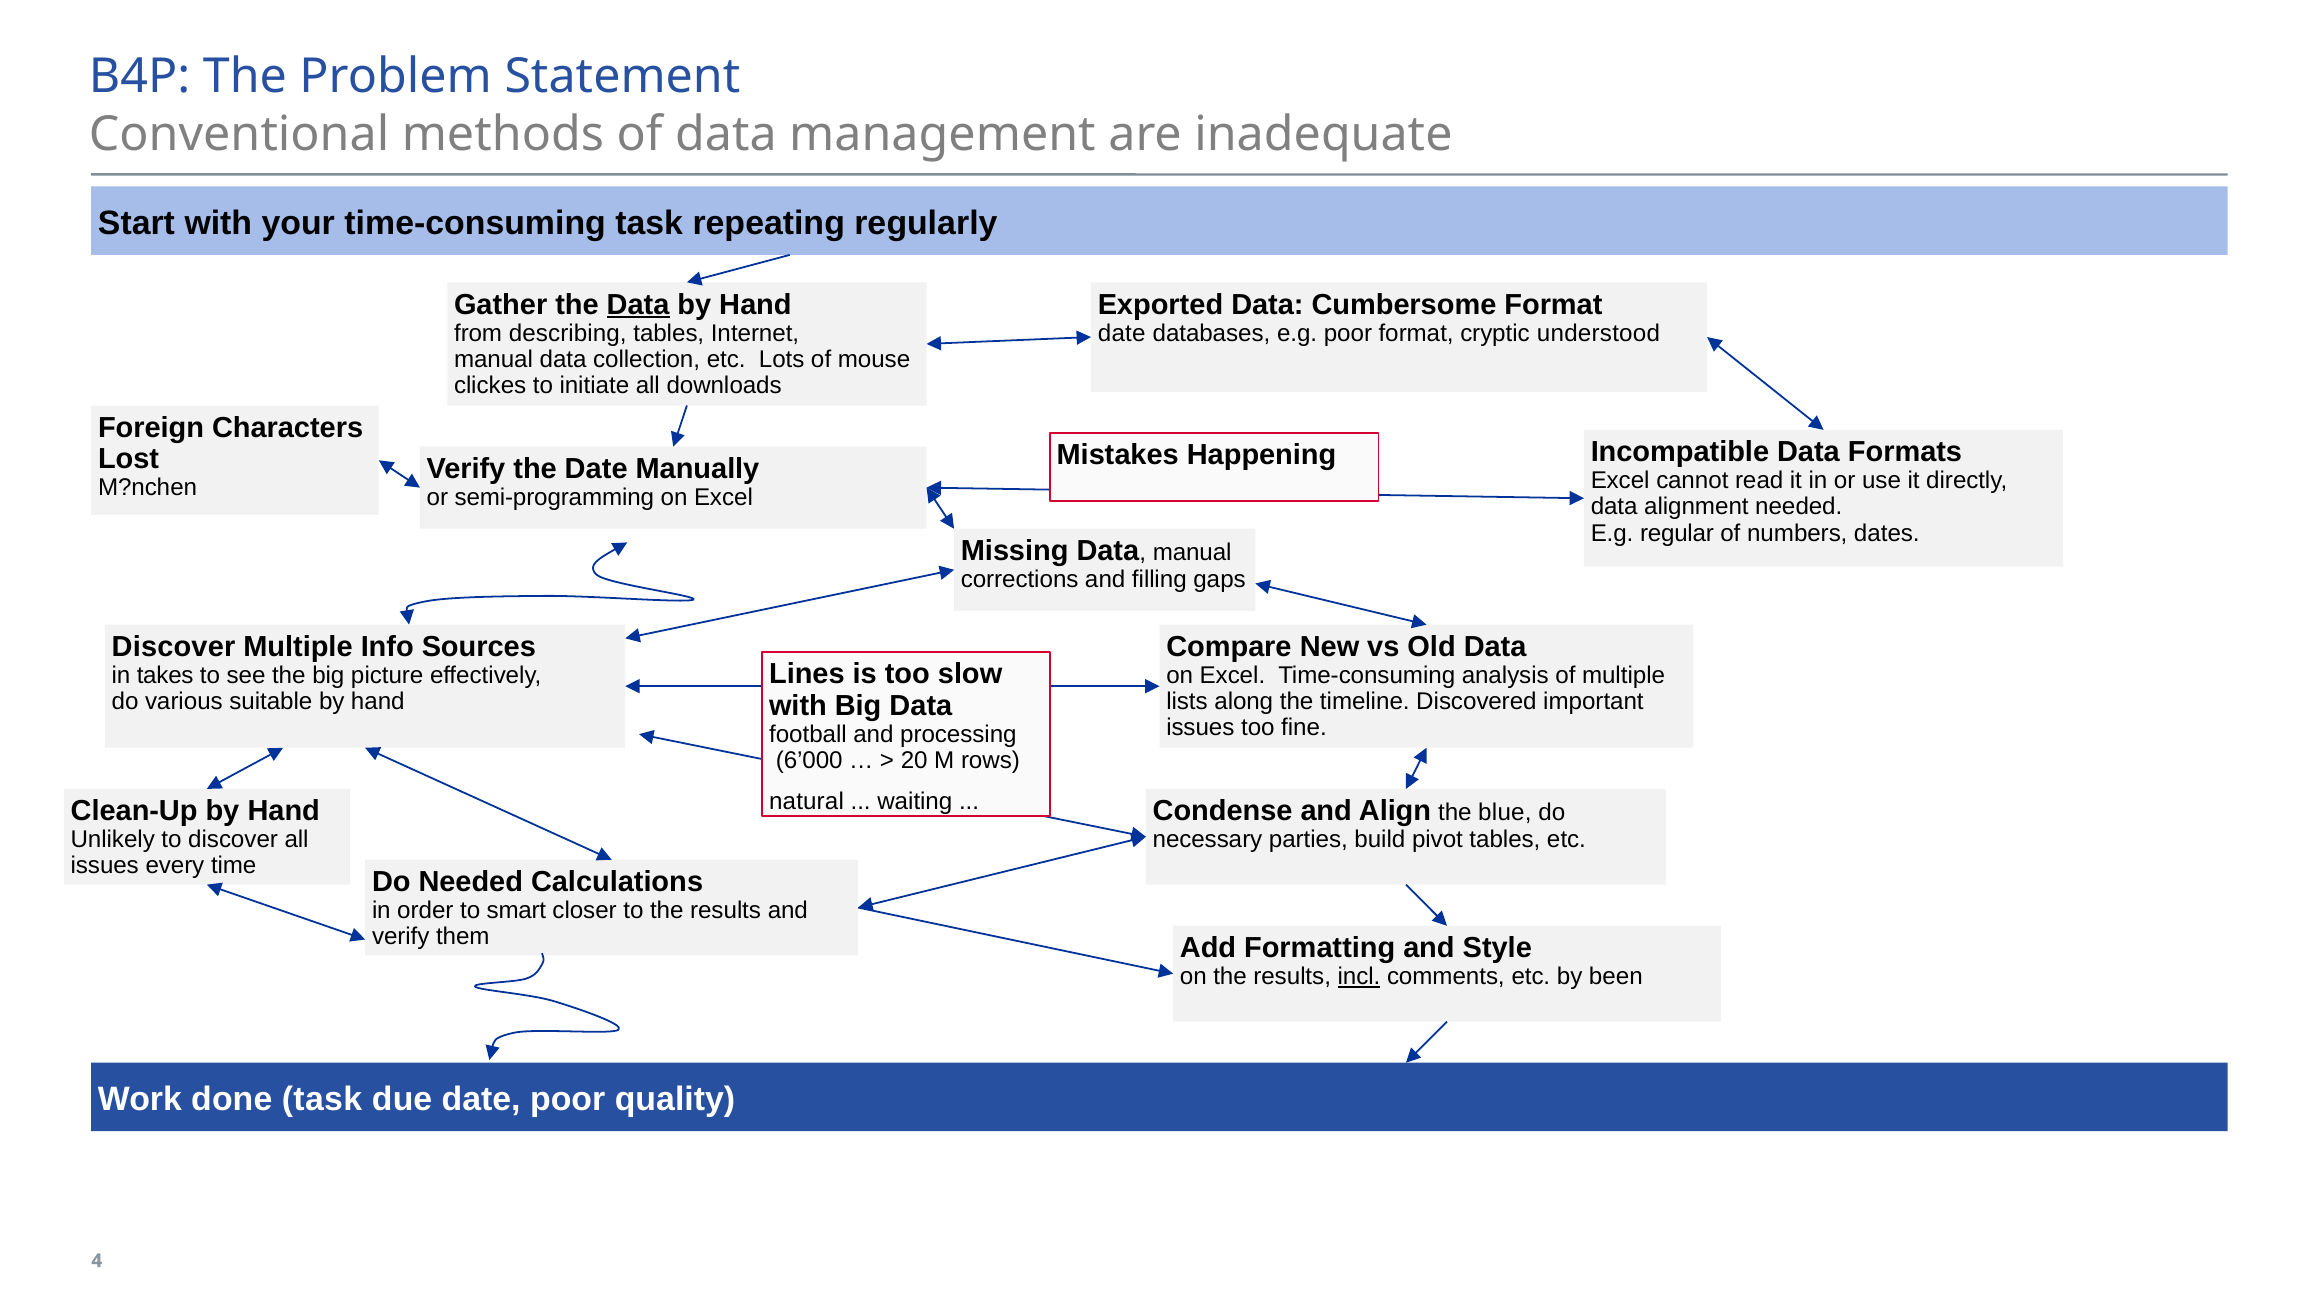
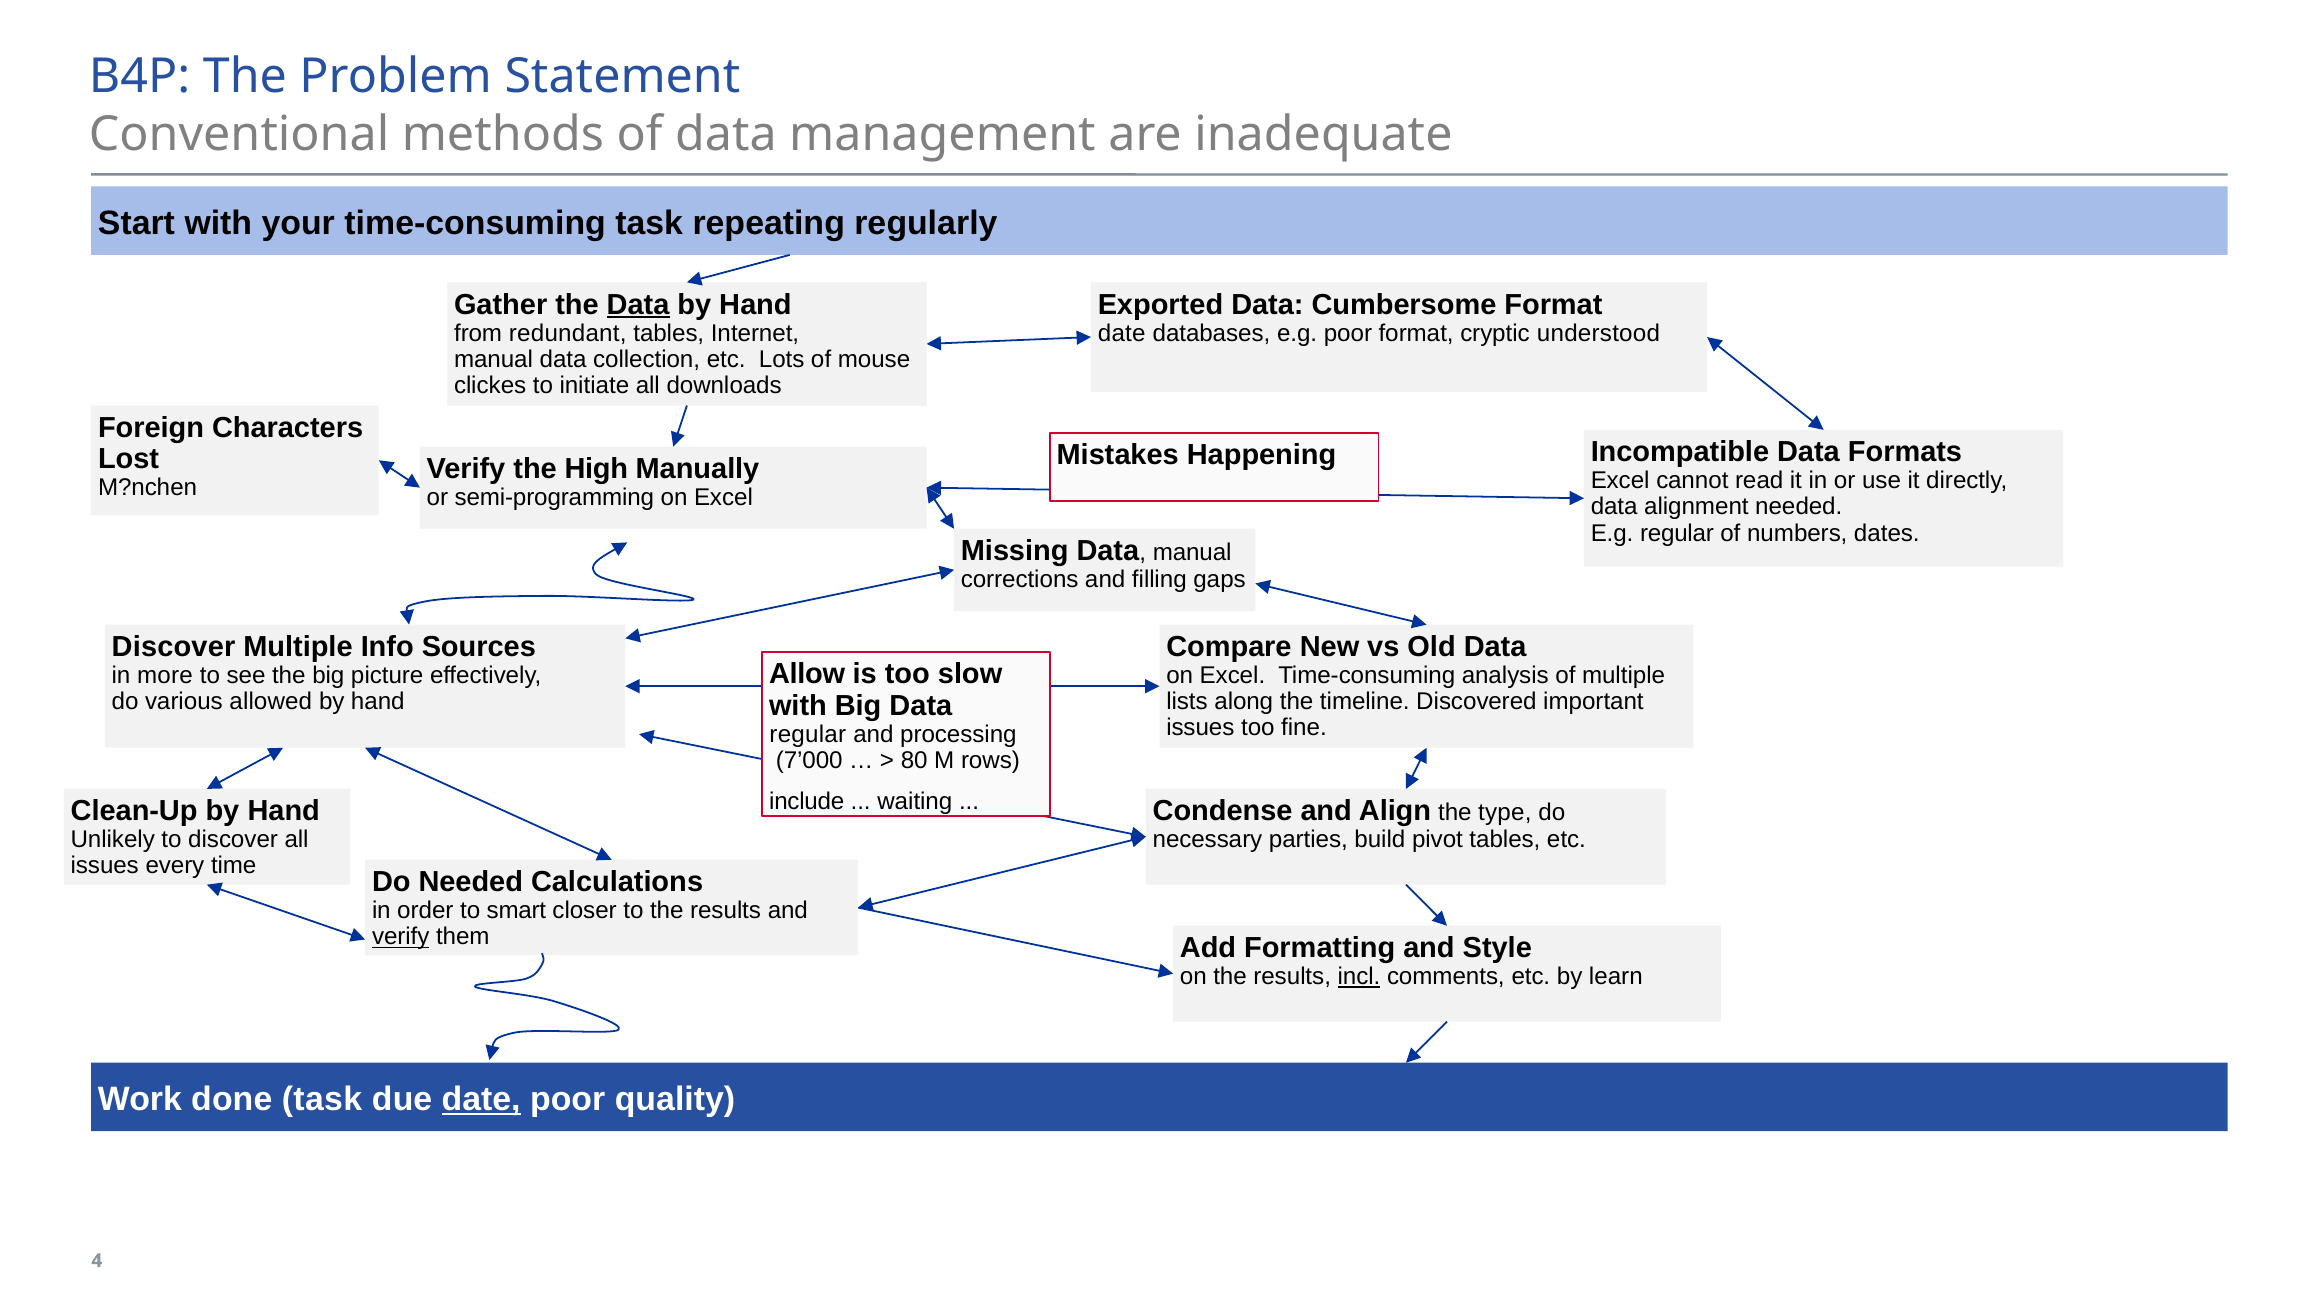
describing: describing -> redundant (568, 333)
the Date: Date -> High (596, 469)
Lines: Lines -> Allow (807, 674)
takes: takes -> more (165, 676)
suitable: suitable -> allowed (271, 702)
football: football -> regular (808, 734)
6’000: 6’000 -> 7’000 (809, 761)
20: 20 -> 80 (914, 761)
natural: natural -> include (807, 801)
blue: blue -> type (1505, 813)
verify underline: none -> present (401, 937)
been: been -> learn (1616, 977)
date underline: none -> present (481, 1100)
